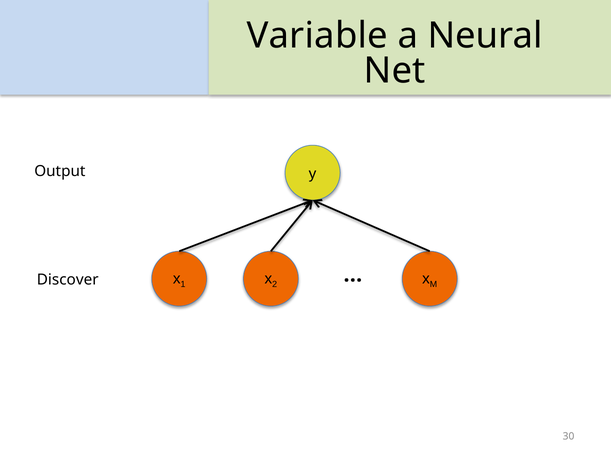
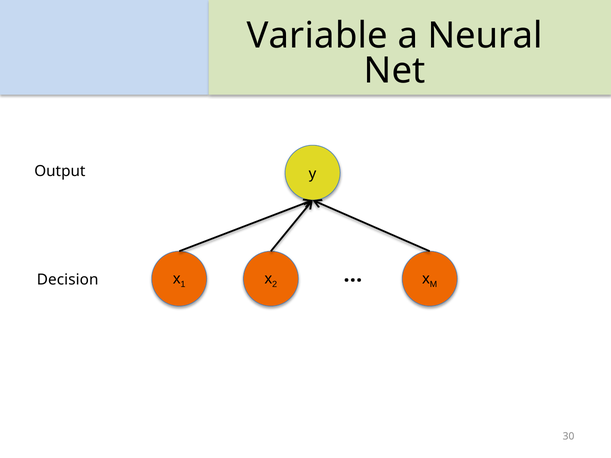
Discover: Discover -> Decision (68, 280)
